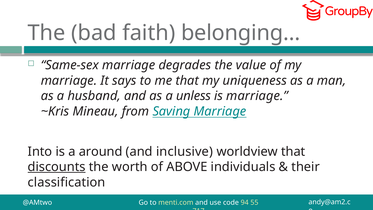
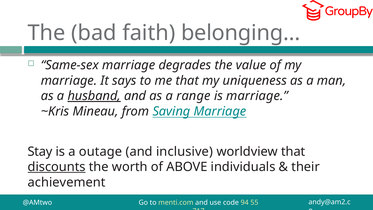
husband underline: none -> present (94, 96)
unless: unless -> range (193, 96)
Into: Into -> Stay (40, 151)
around: around -> outage (101, 151)
classification: classification -> achievement (67, 182)
